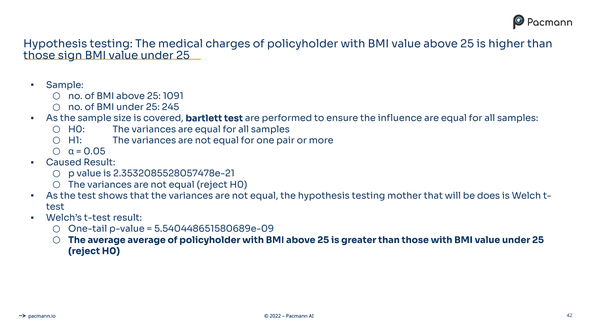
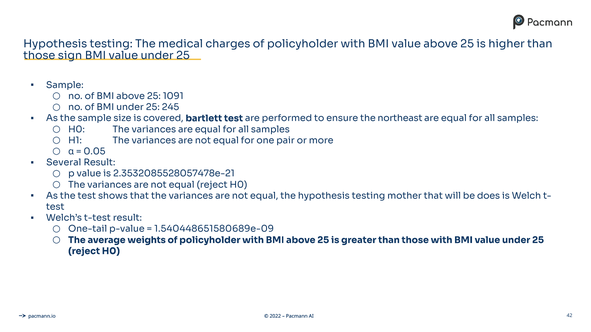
influence: influence -> northeast (400, 118)
Caused: Caused -> Several (64, 163)
5.540448651580689e-09: 5.540448651580689e-09 -> 1.540448651580689e-09 (214, 229)
average average: average -> weights (147, 240)
